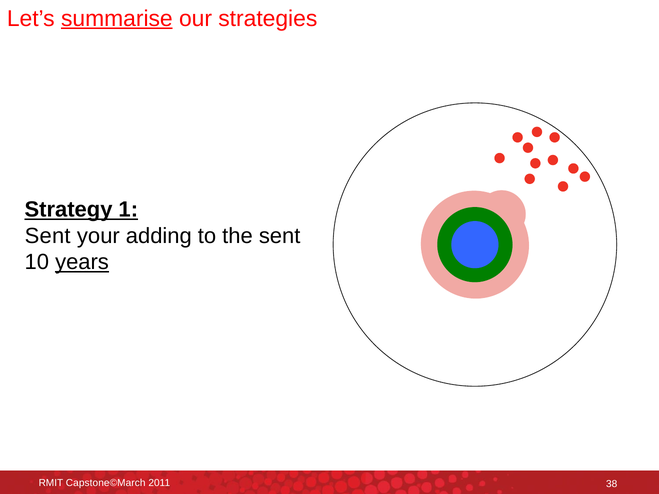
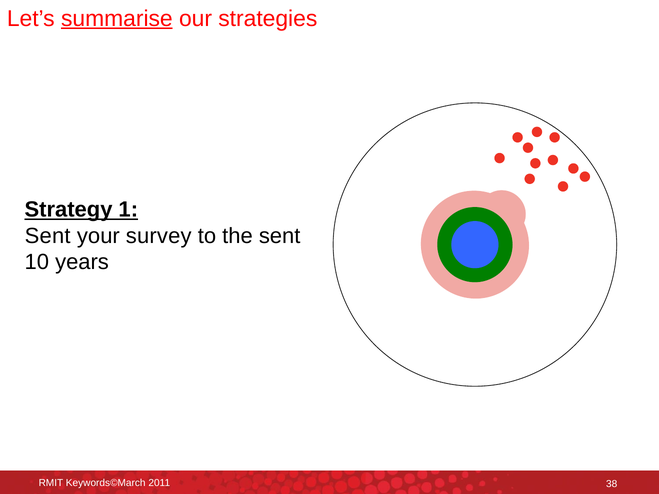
adding: adding -> survey (159, 236)
years underline: present -> none (82, 262)
Capstone©March: Capstone©March -> Keywords©March (106, 483)
